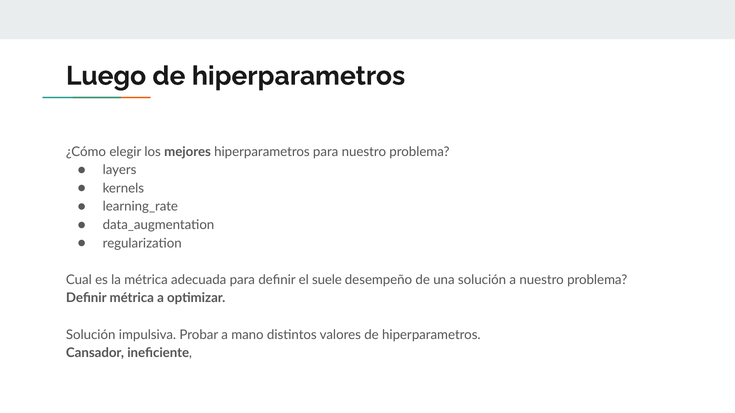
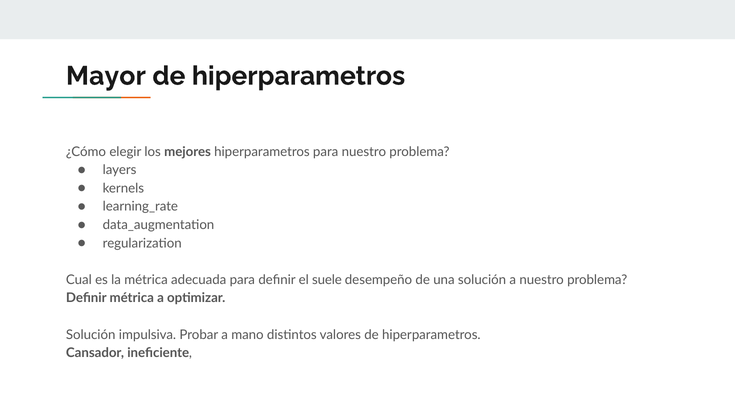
Luego: Luego -> Mayor (106, 76)
